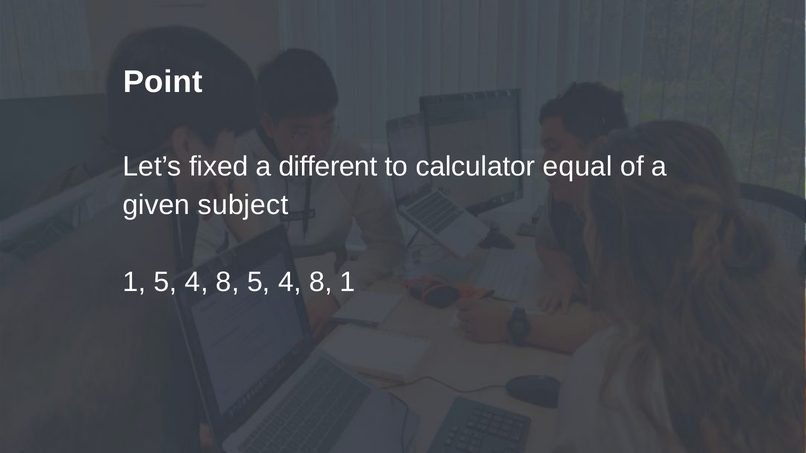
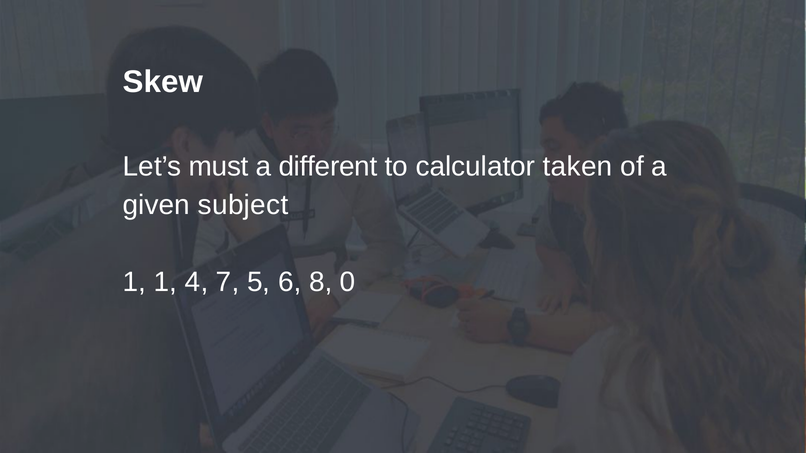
Point: Point -> Skew (163, 82)
fixed: fixed -> must (219, 166)
equal: equal -> taken (578, 166)
1 5: 5 -> 1 (166, 282)
8: 8 -> 7 (228, 282)
4: 4 -> 6 (290, 282)
8 1: 1 -> 0 (348, 282)
